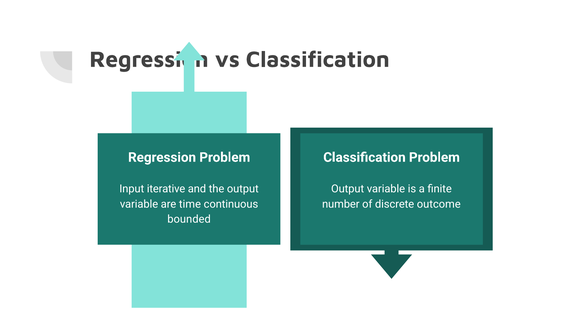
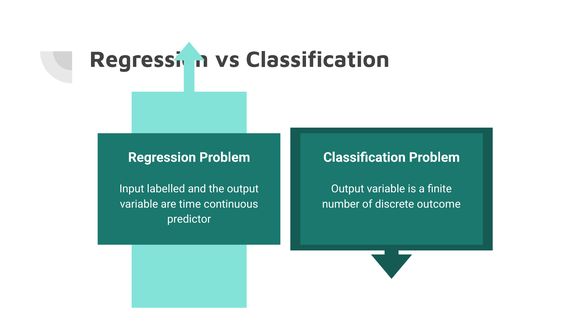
iterative: iterative -> labelled (166, 189)
bounded: bounded -> predictor (189, 219)
